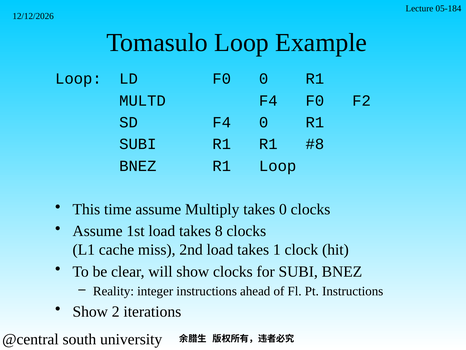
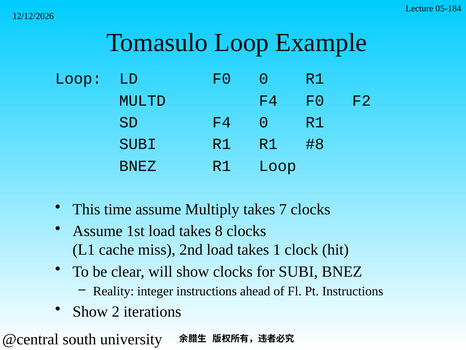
takes 0: 0 -> 7 (283, 209)
